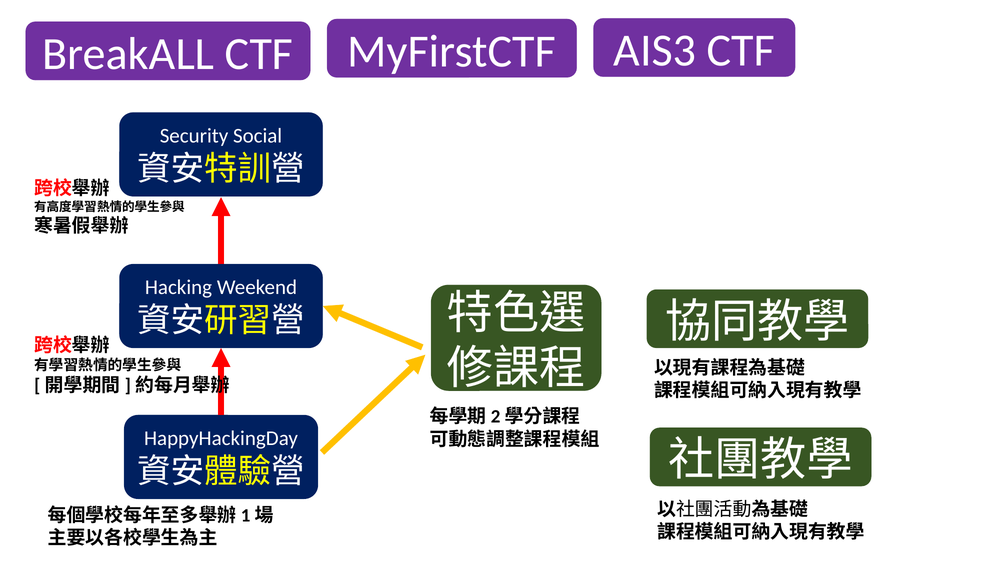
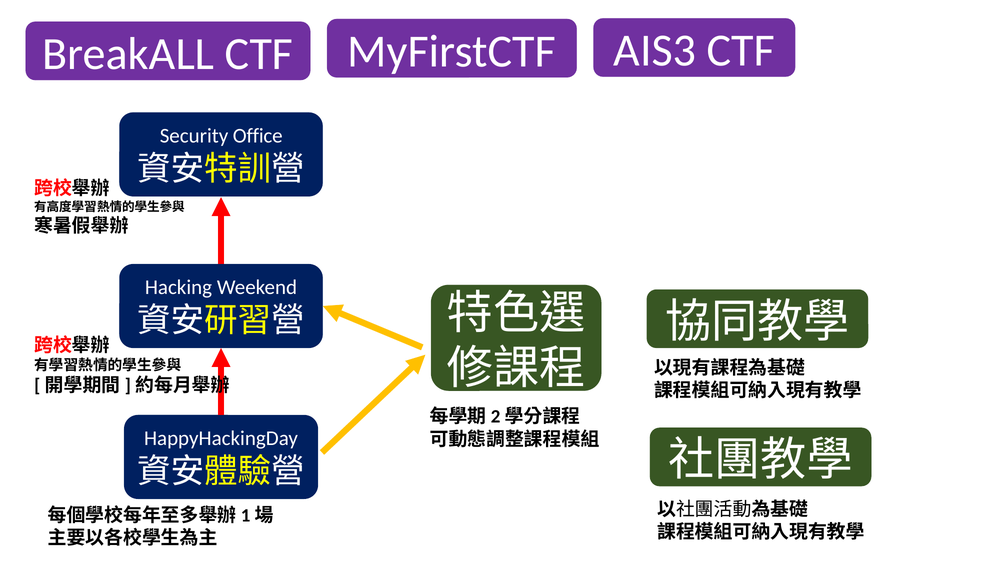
Social: Social -> Office (258, 136)
